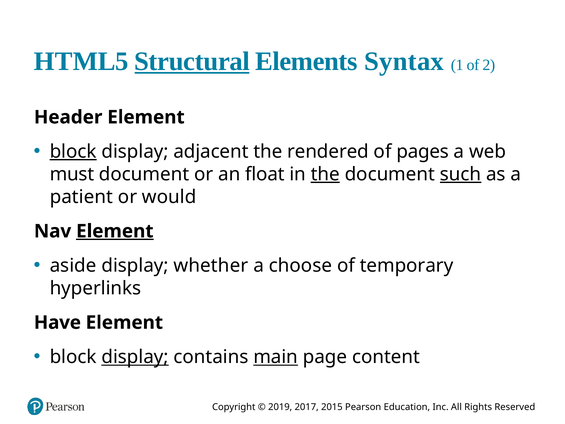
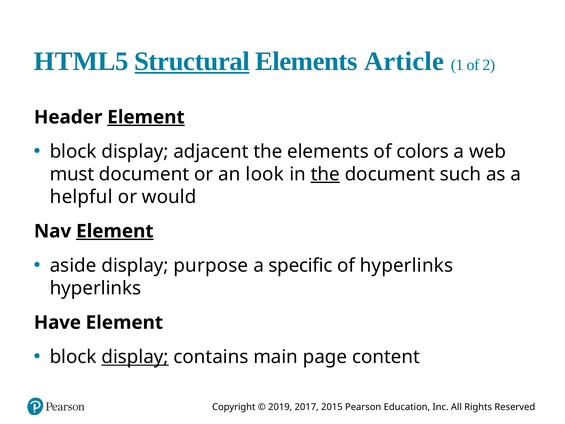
Syntax: Syntax -> Article (404, 61)
Element underline: none -> present (146, 117)
block underline: present -> none (73, 152)
the rendered: rendered -> elements (328, 152)
pages: pages -> colors (423, 152)
float: float -> look (265, 174)
such underline: present -> none (461, 174)
patient: patient -> helpful (81, 197)
whether: whether -> purpose (211, 265)
choose: choose -> specific (301, 265)
of temporary: temporary -> hyperlinks (406, 265)
main underline: present -> none (276, 357)
